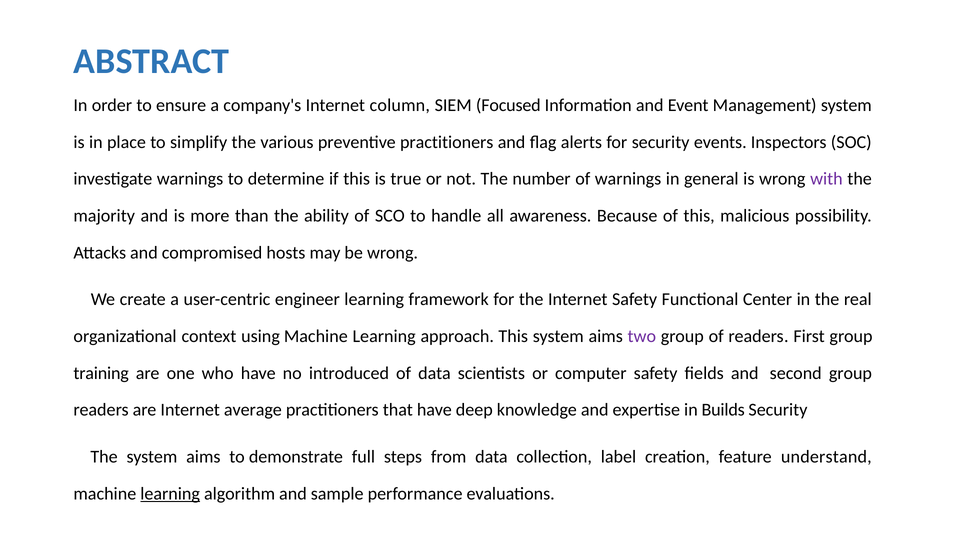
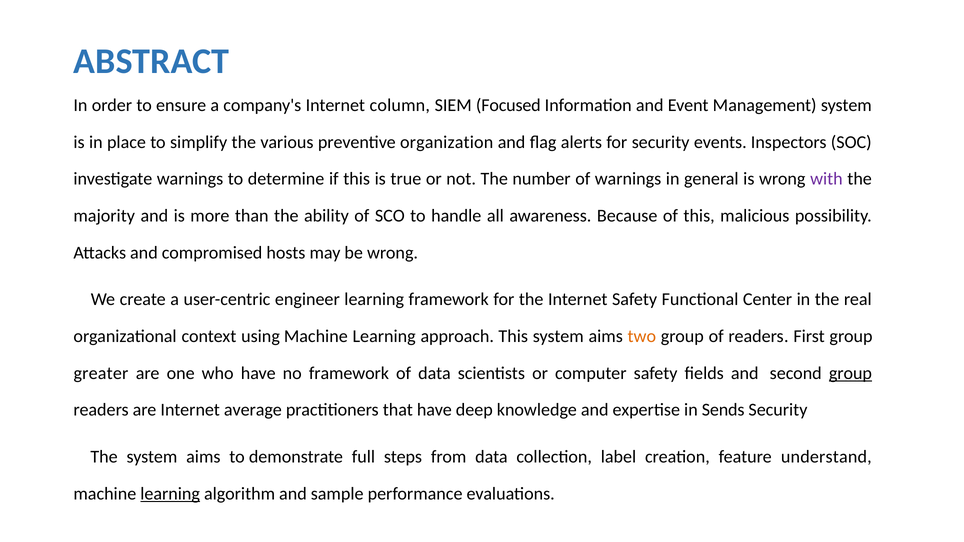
preventive practitioners: practitioners -> organization (447, 142)
two colour: purple -> orange (642, 336)
training: training -> greater (101, 373)
no introduced: introduced -> framework (349, 373)
group underline: none -> present (850, 373)
Builds: Builds -> Sends (723, 410)
